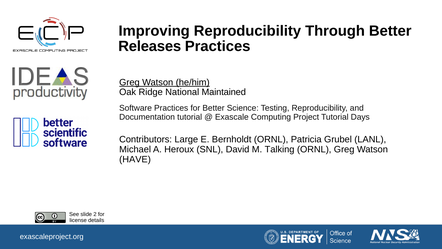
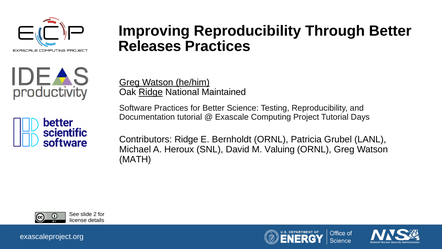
Ridge underline: none -> present (151, 92)
Contributors Large: Large -> Ridge (186, 139)
Talking: Talking -> Valuing (280, 149)
HAVE: HAVE -> MATH (135, 159)
